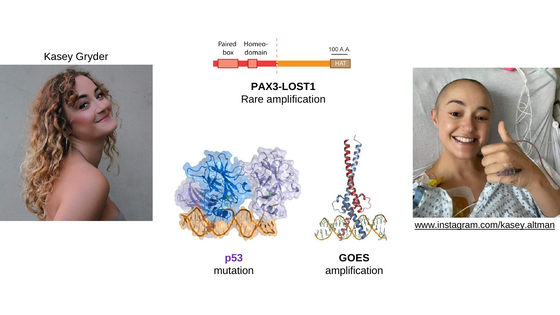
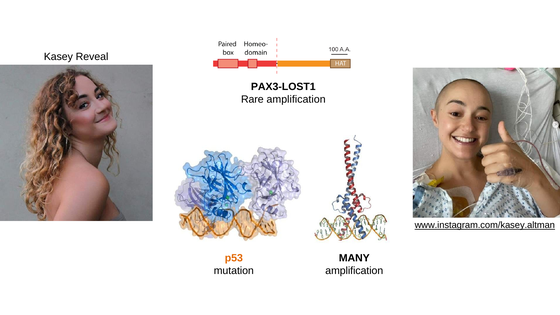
Gryder: Gryder -> Reveal (92, 57)
p53 colour: purple -> orange (234, 258)
GOES: GOES -> MANY (354, 258)
